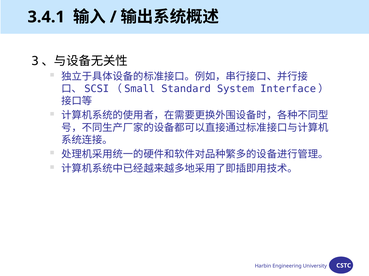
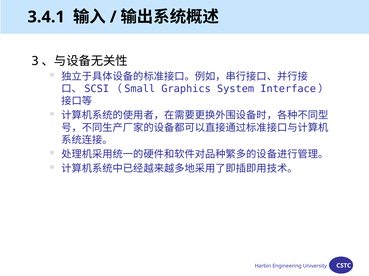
Standard: Standard -> Graphics (186, 89)
